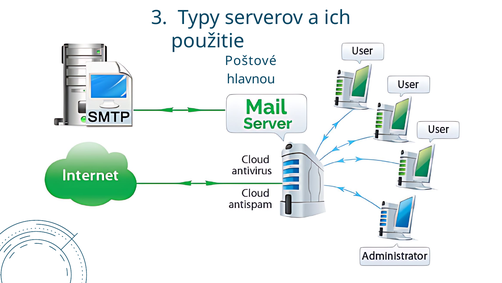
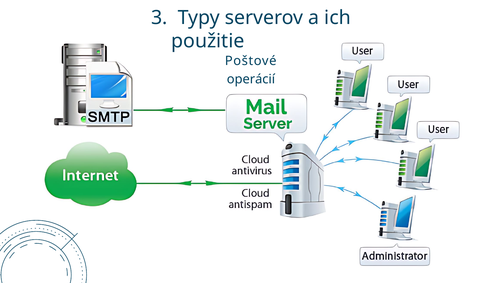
hlavnou: hlavnou -> operácií (251, 79)
